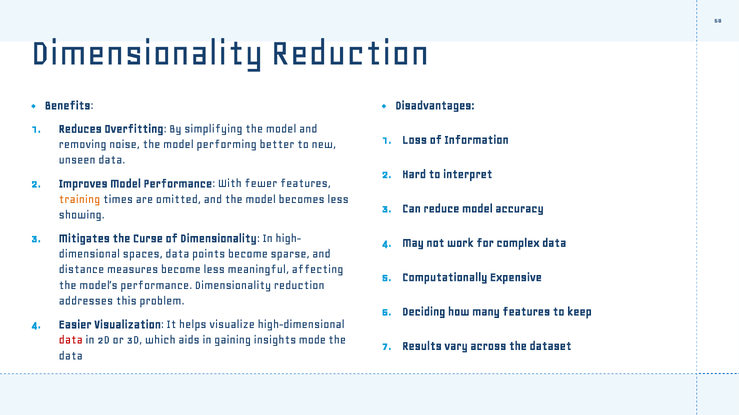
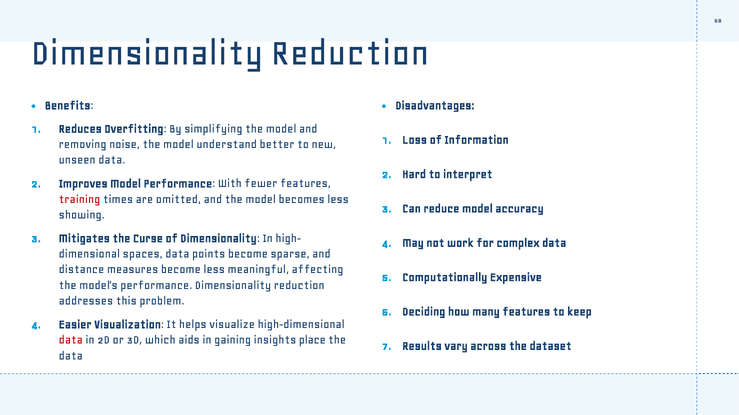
performing: performing -> understand (227, 144)
training colour: orange -> red (80, 199)
mode: mode -> place (312, 340)
